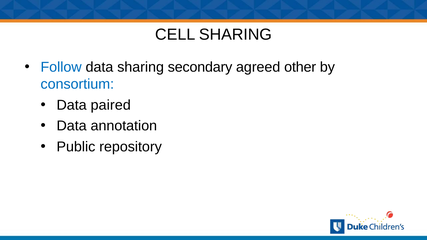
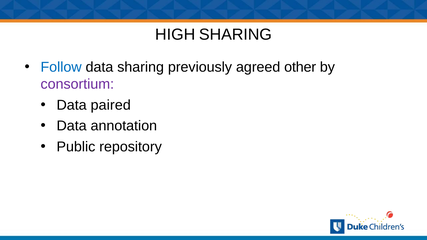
CELL: CELL -> HIGH (175, 34)
secondary: secondary -> previously (200, 67)
consortium colour: blue -> purple (77, 84)
